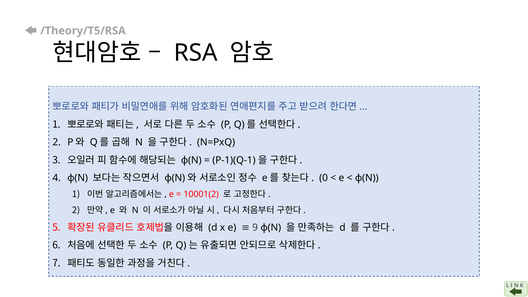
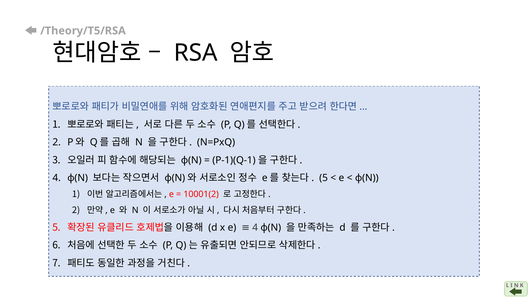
0: 0 -> 5 (324, 178)
e 9: 9 -> 4 (255, 227)
